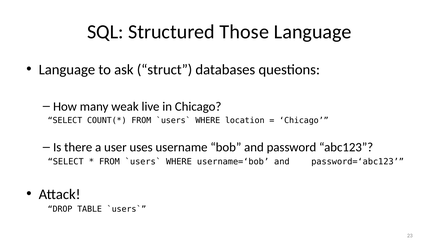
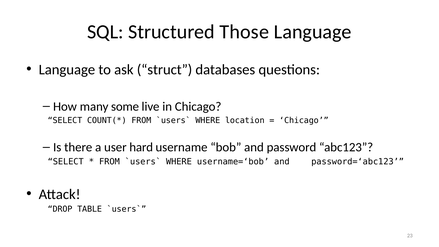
weak: weak -> some (125, 106)
uses: uses -> hard (141, 147)
